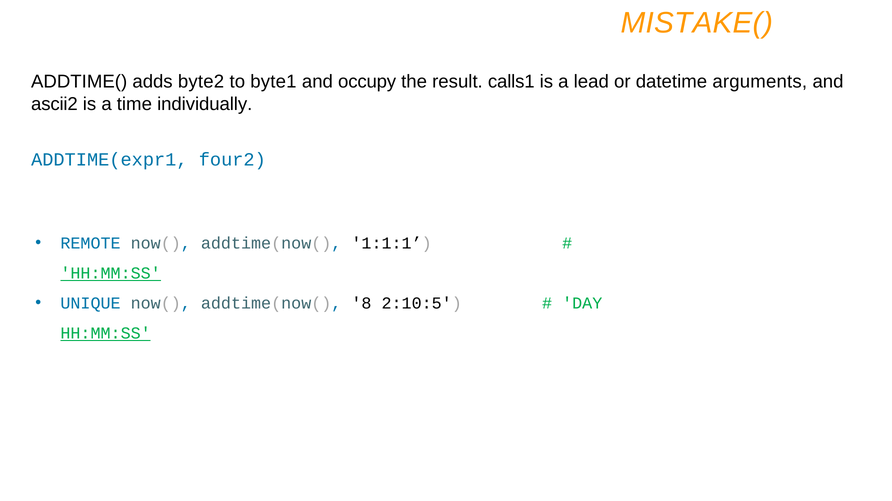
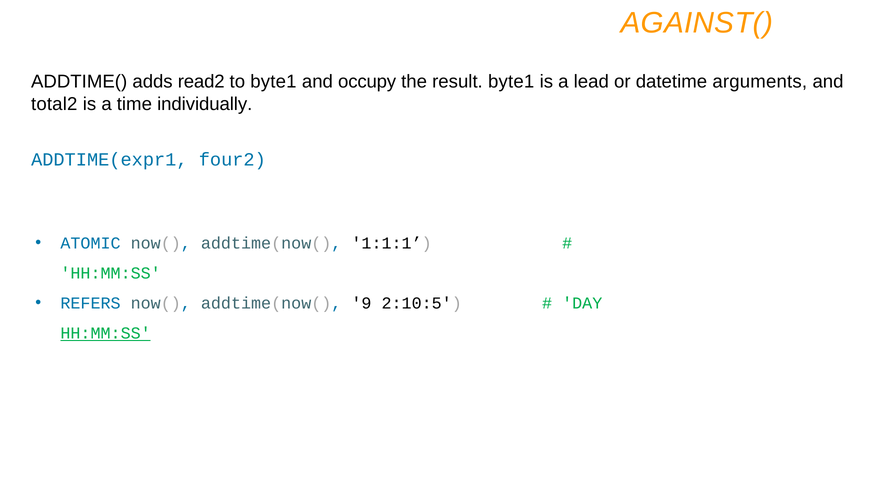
MISTAKE(: MISTAKE( -> AGAINST( (697, 23)
byte2: byte2 -> read2 (201, 82)
result calls1: calls1 -> byte1 (511, 82)
ascii2: ascii2 -> total2 (54, 104)
REMOTE: REMOTE -> ATOMIC (91, 243)
HH:MM:SS underline: present -> none (111, 274)
UNIQUE: UNIQUE -> REFERS (91, 304)
8: 8 -> 9 (361, 304)
